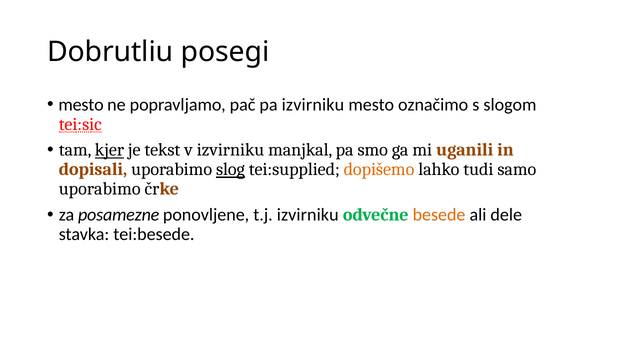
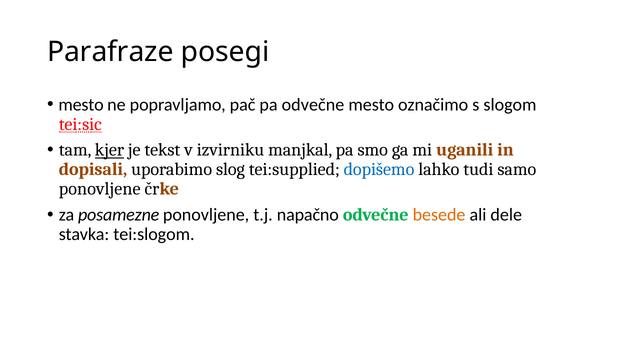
Dobrutliu: Dobrutliu -> Parafraze (110, 52)
pa izvirniku: izvirniku -> odvečne (313, 105)
slog underline: present -> none (230, 170)
dopišemo colour: orange -> blue (379, 170)
uporabimo: uporabimo -> ponovljene (100, 189)
t.j izvirniku: izvirniku -> napačno (308, 215)
tei:besede: tei:besede -> tei:slogom (154, 235)
